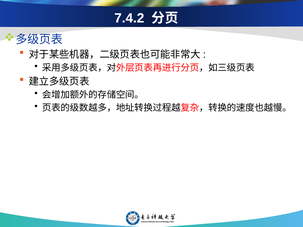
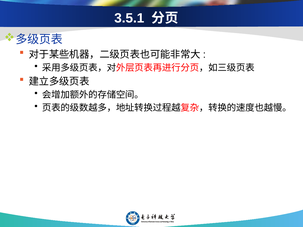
7.4.2: 7.4.2 -> 3.5.1 (129, 18)
